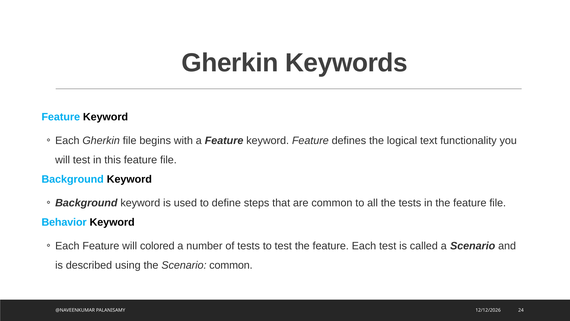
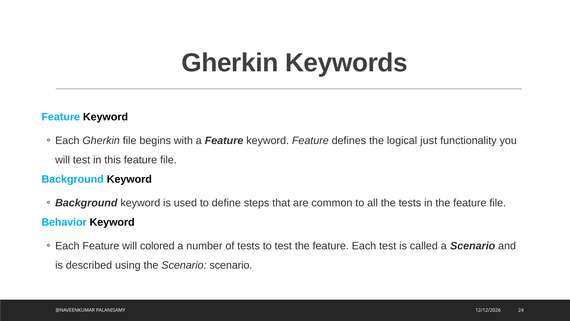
text: text -> just (429, 141)
Scenario common: common -> scenario (231, 265)
